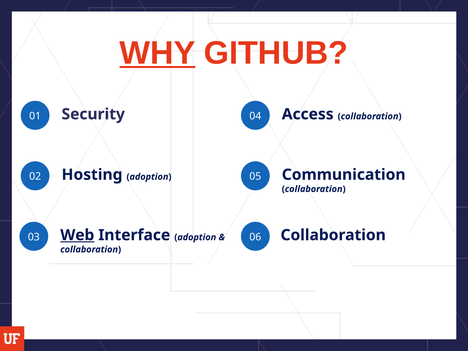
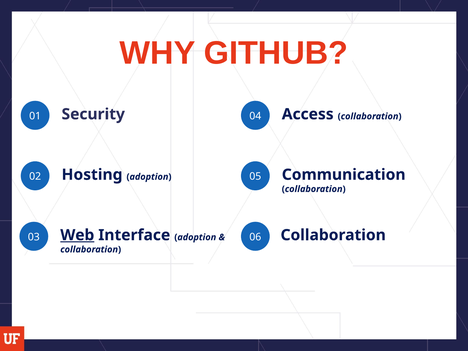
WHY underline: present -> none (157, 53)
